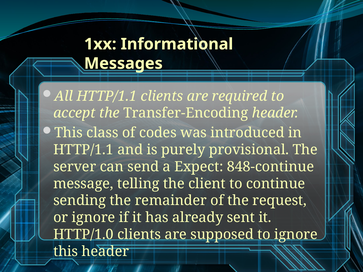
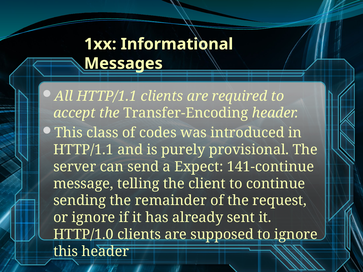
848-continue: 848-continue -> 141-continue (271, 167)
